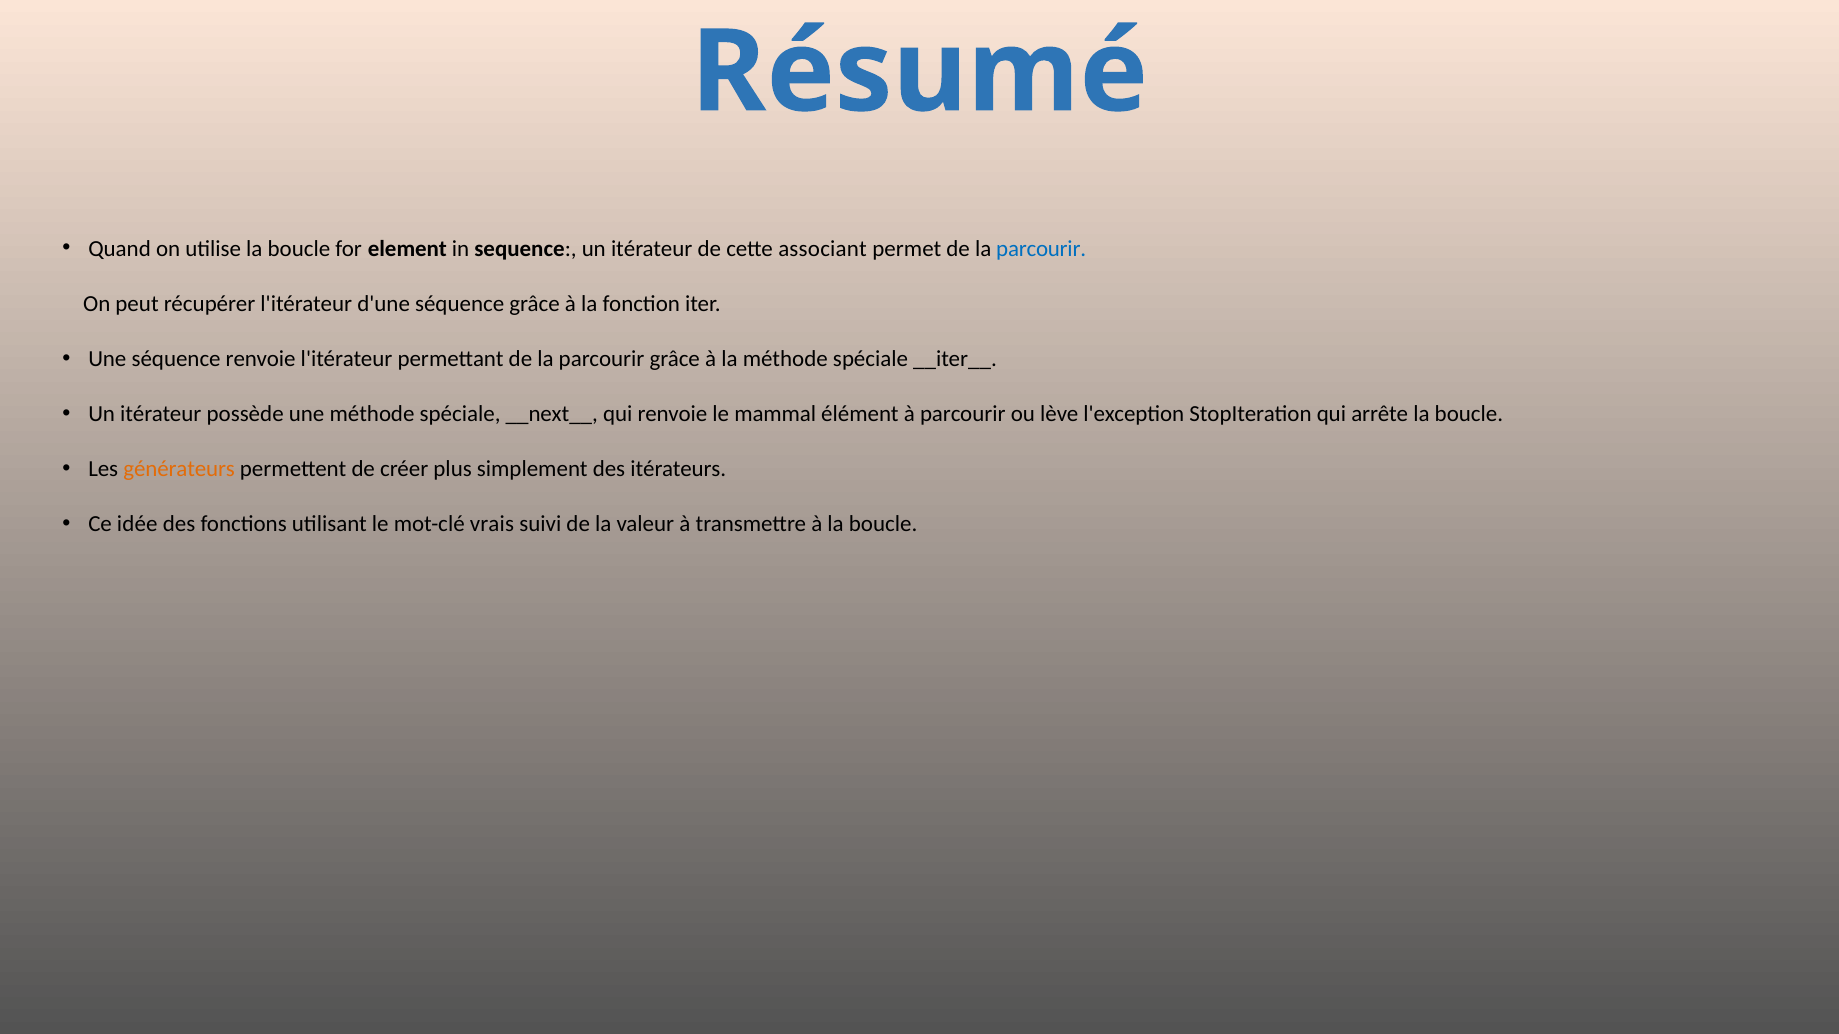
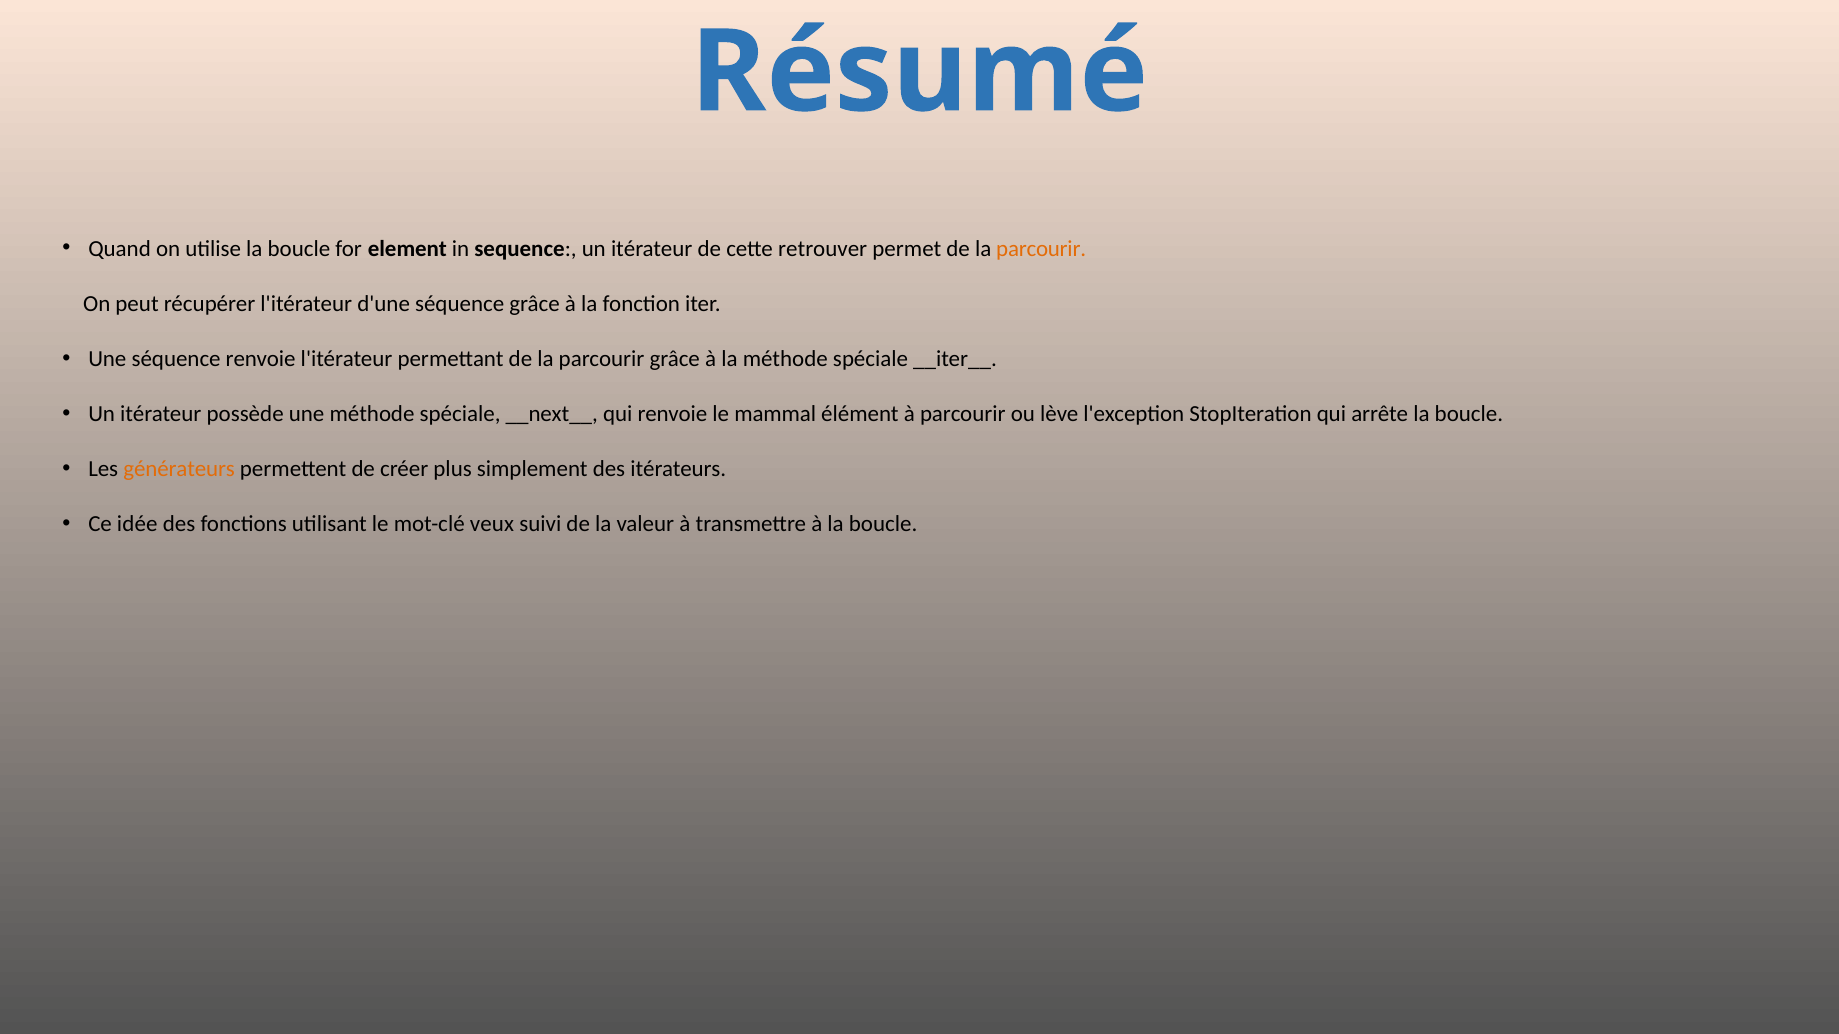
associant: associant -> retrouver (823, 249)
parcourir colour: blue -> orange (1041, 249)
vrais: vrais -> veux (492, 524)
